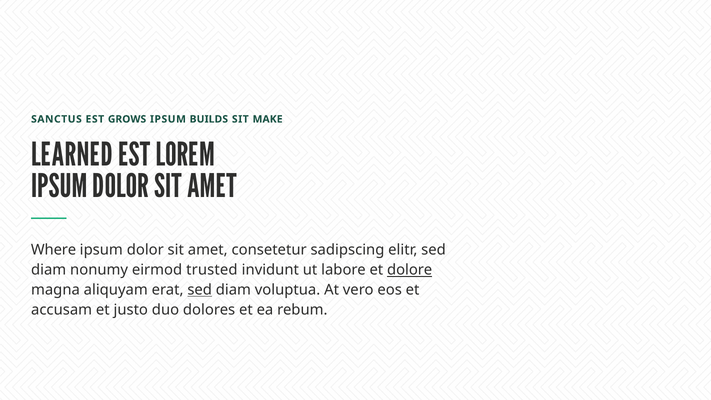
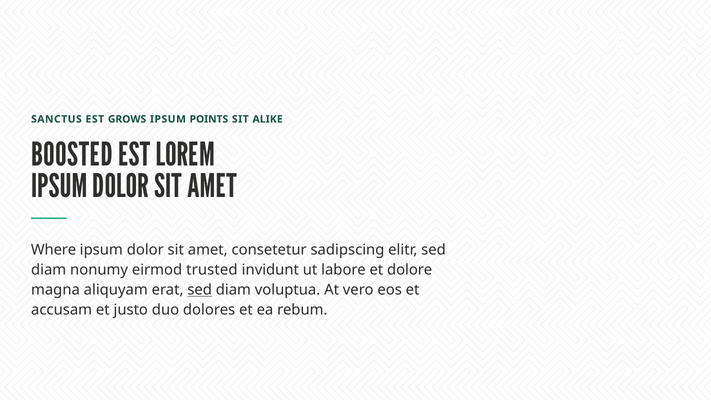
BUILDS: BUILDS -> POINTS (209, 119)
MAKE: MAKE -> ALIKE (268, 119)
LEARNED: LEARNED -> BOOSTED (72, 155)
dolore underline: present -> none (410, 270)
